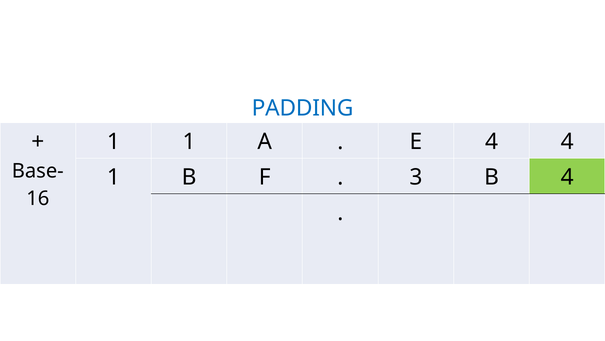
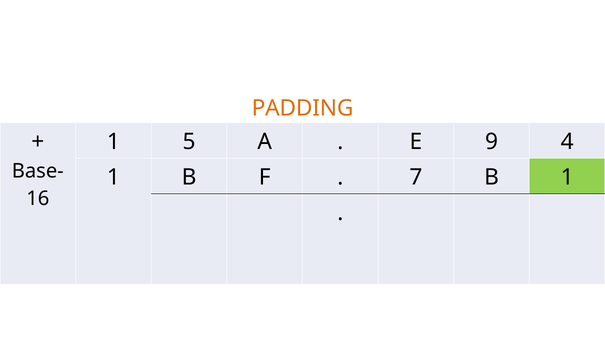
PADDING colour: blue -> orange (303, 108)
1 1: 1 -> 5 (189, 142)
E 4: 4 -> 9 (492, 142)
3: 3 -> 7 (416, 177)
B 4: 4 -> 1 (567, 177)
